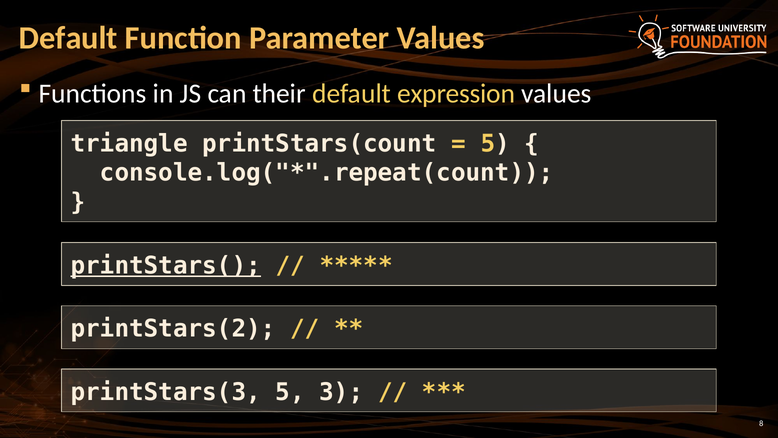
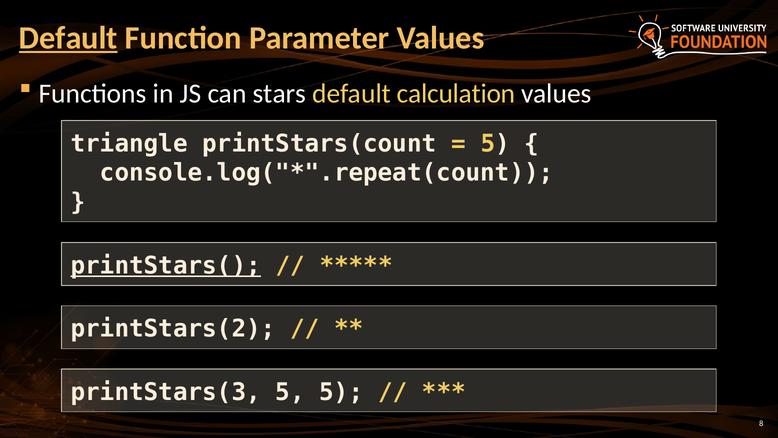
Default underline: none -> present (68, 38)
their: their -> stars (279, 93)
expression: expression -> calculation (456, 93)
5 3: 3 -> 5 (341, 392)
